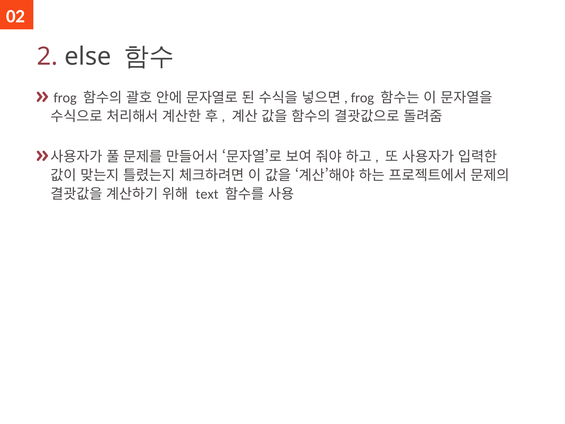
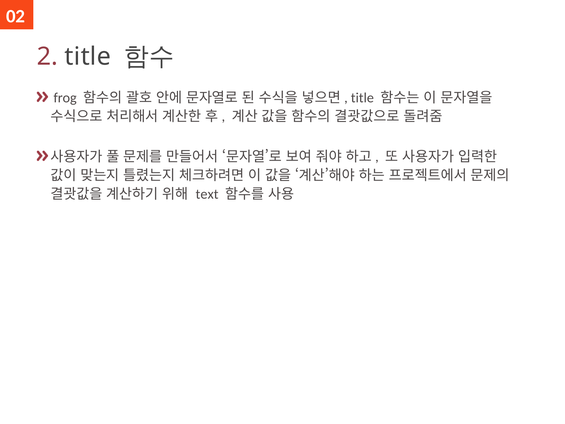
2 else: else -> title (88, 57)
frog: frog -> title (362, 98)
